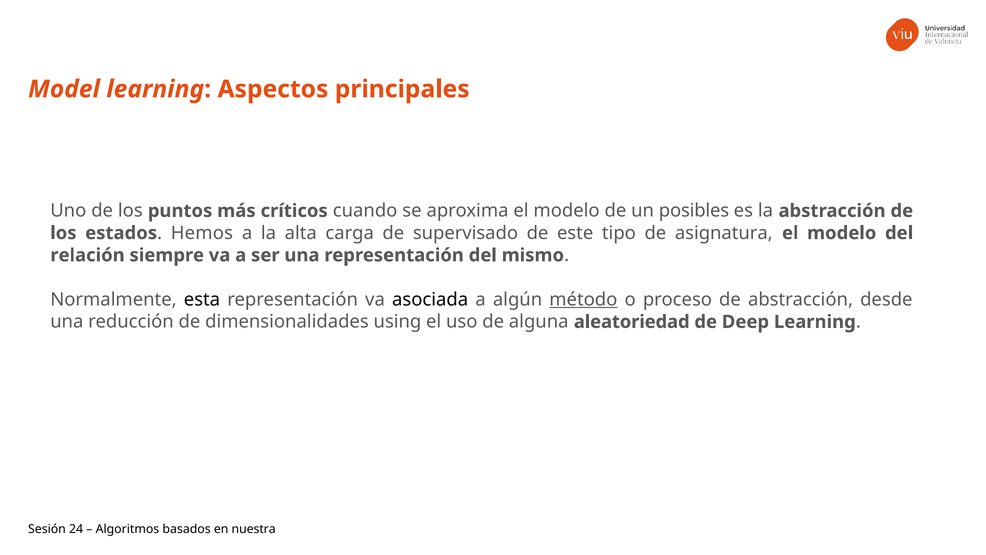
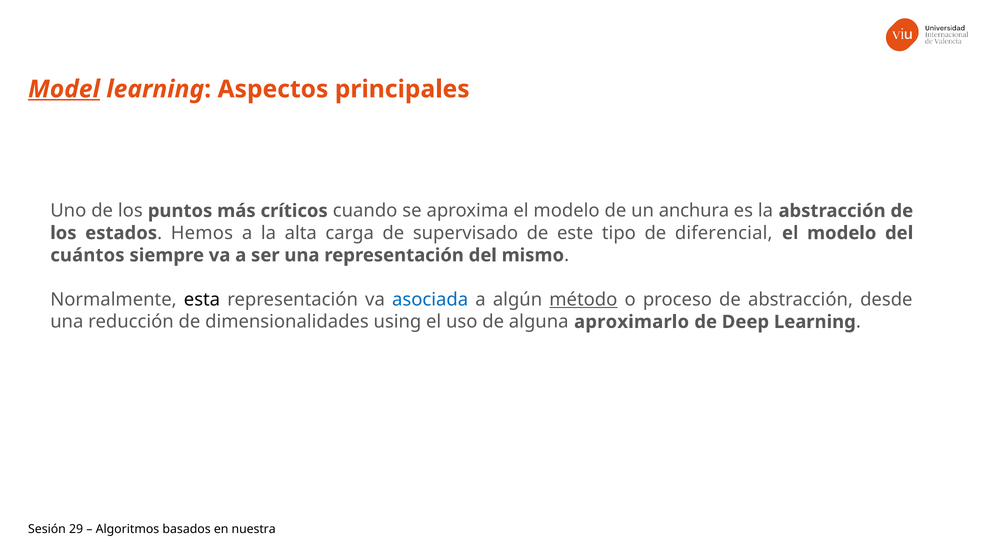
Model underline: none -> present (64, 89)
posibles: posibles -> anchura (694, 211)
asignatura: asignatura -> diferencial (724, 233)
relación: relación -> cuántos (87, 255)
asociada colour: black -> blue (430, 299)
aleatoriedad: aleatoriedad -> aproximarlo (632, 322)
24: 24 -> 29 (76, 529)
